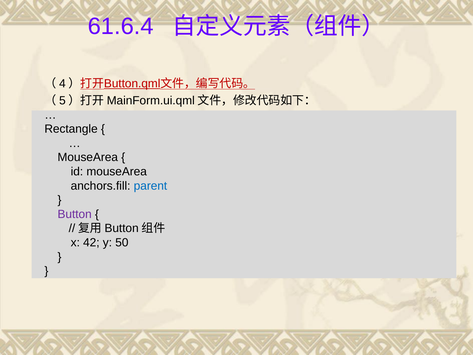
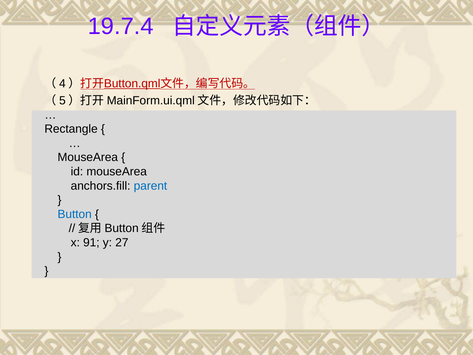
61.6.4: 61.6.4 -> 19.7.4 (121, 26)
Button colour: purple -> blue (75, 214)
42: 42 -> 91 (91, 242)
50: 50 -> 27 (122, 242)
